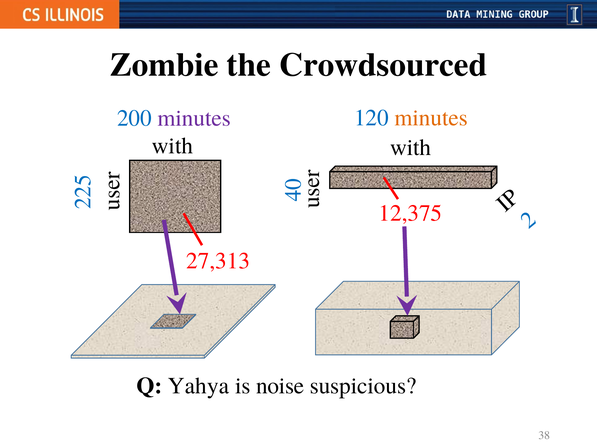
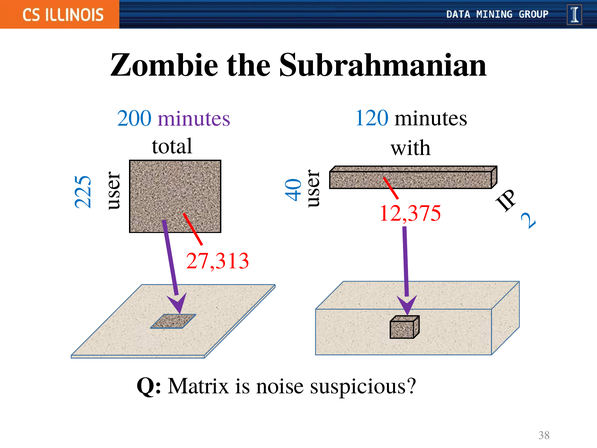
Crowdsourced: Crowdsourced -> Subrahmanian (383, 65)
minutes colour: orange -> black (431, 118)
with: with -> total (172, 146)
Yahya: Yahya -> Matrix (199, 386)
